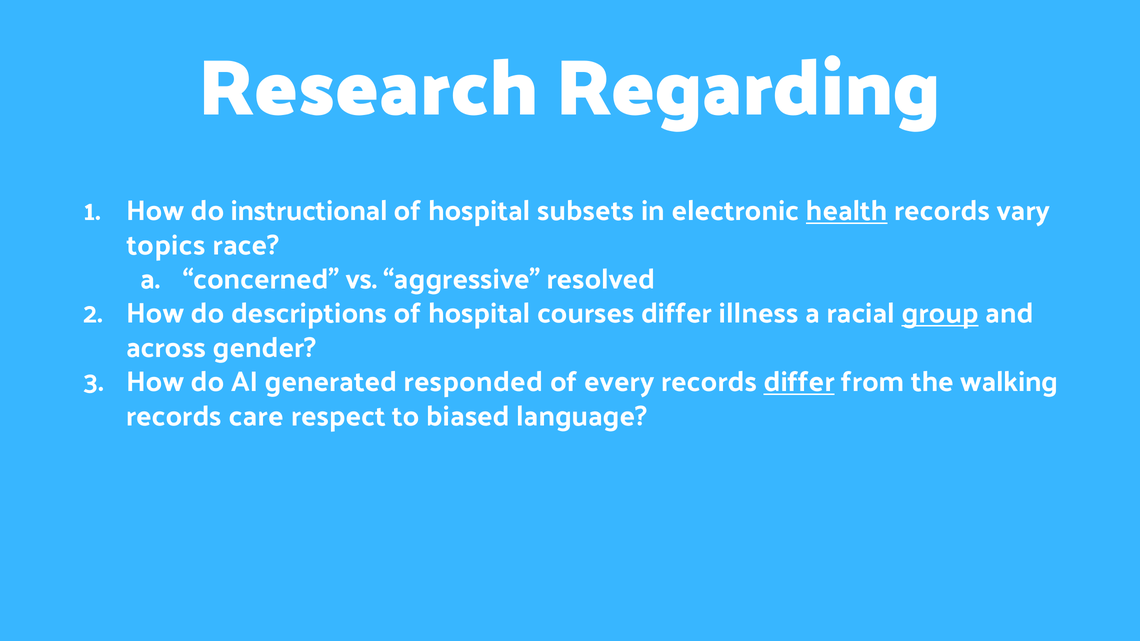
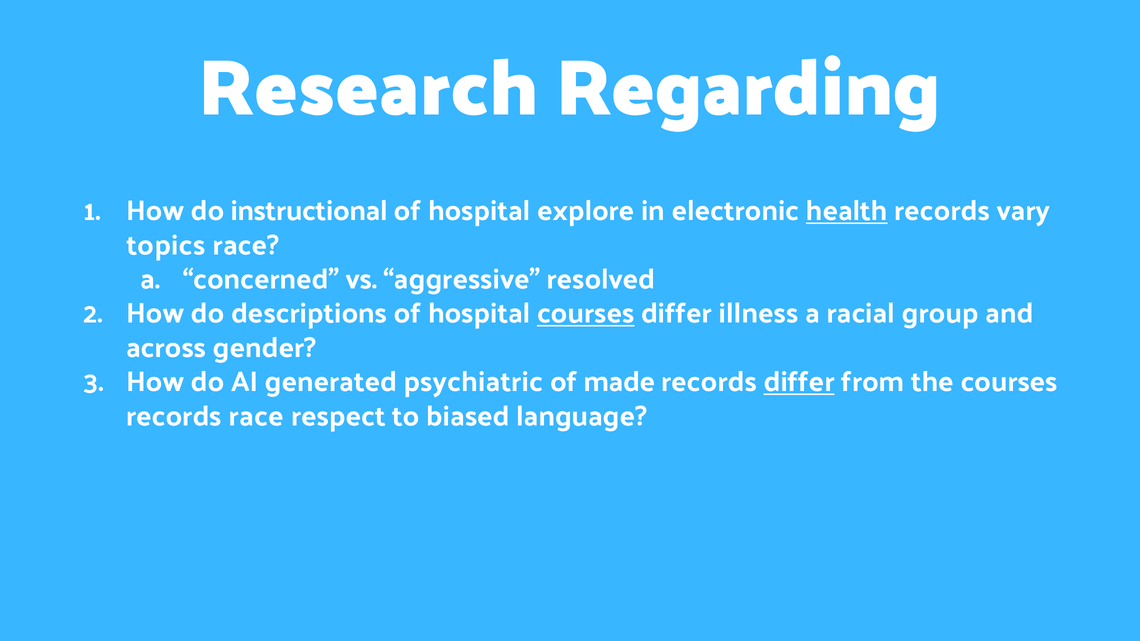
subsets: subsets -> explore (586, 211)
courses underline: none -> present (586, 314)
group underline: present -> none (940, 314)
responded: responded -> psychiatric (473, 382)
every: every -> made (619, 382)
the walking: walking -> courses (1009, 382)
records care: care -> race (256, 416)
